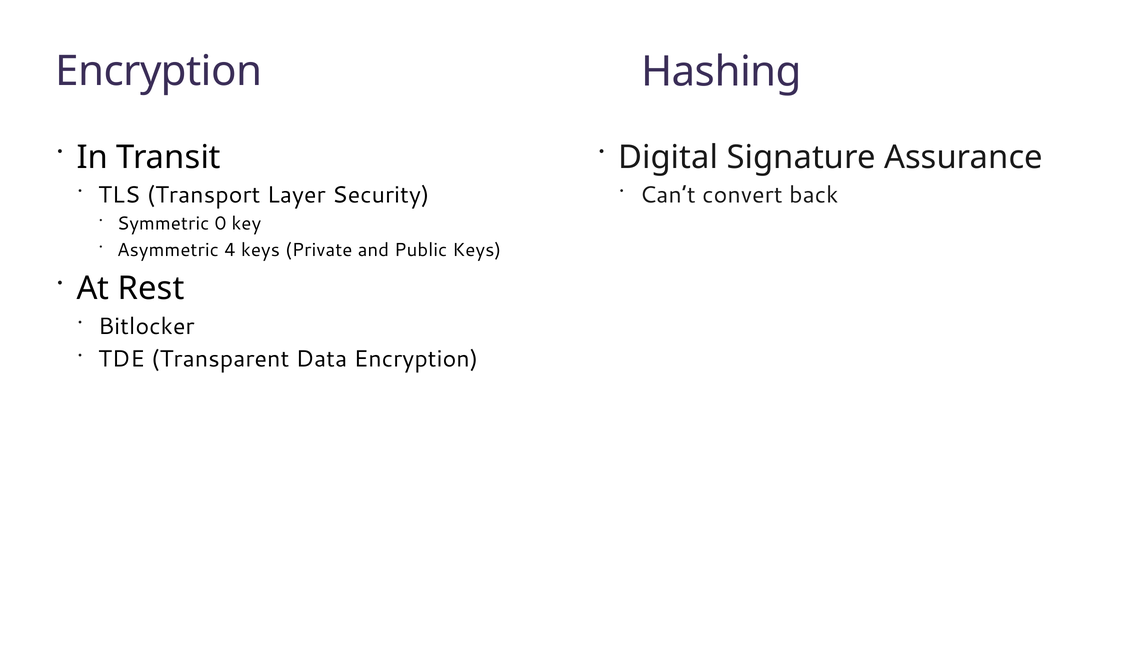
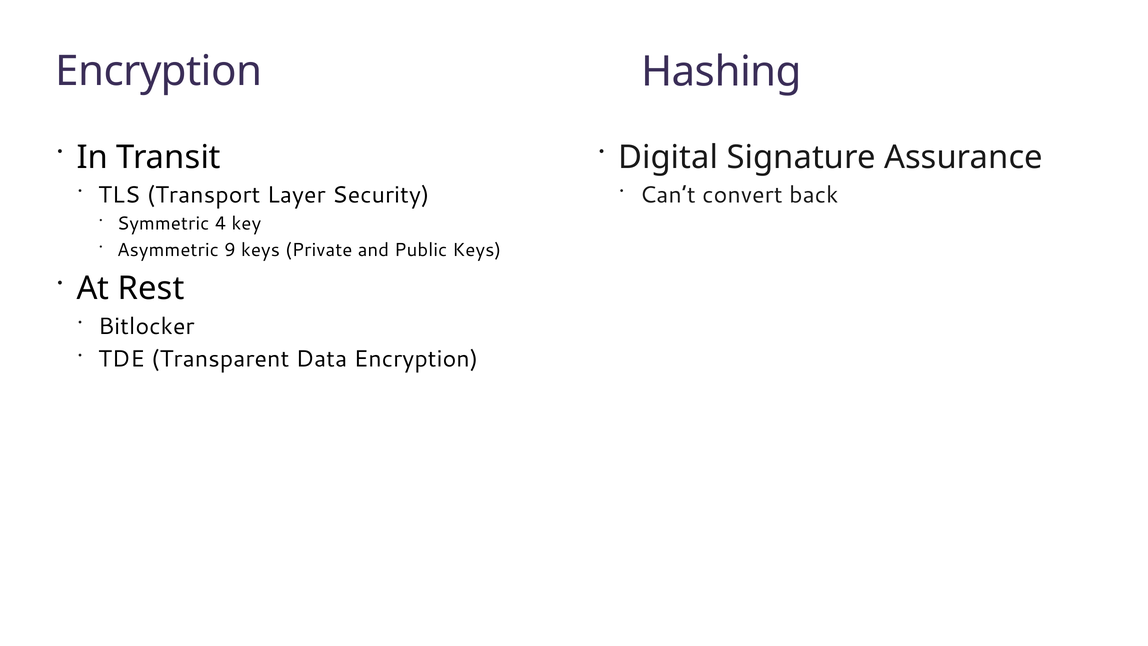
0: 0 -> 4 (220, 224)
4: 4 -> 9 (230, 250)
